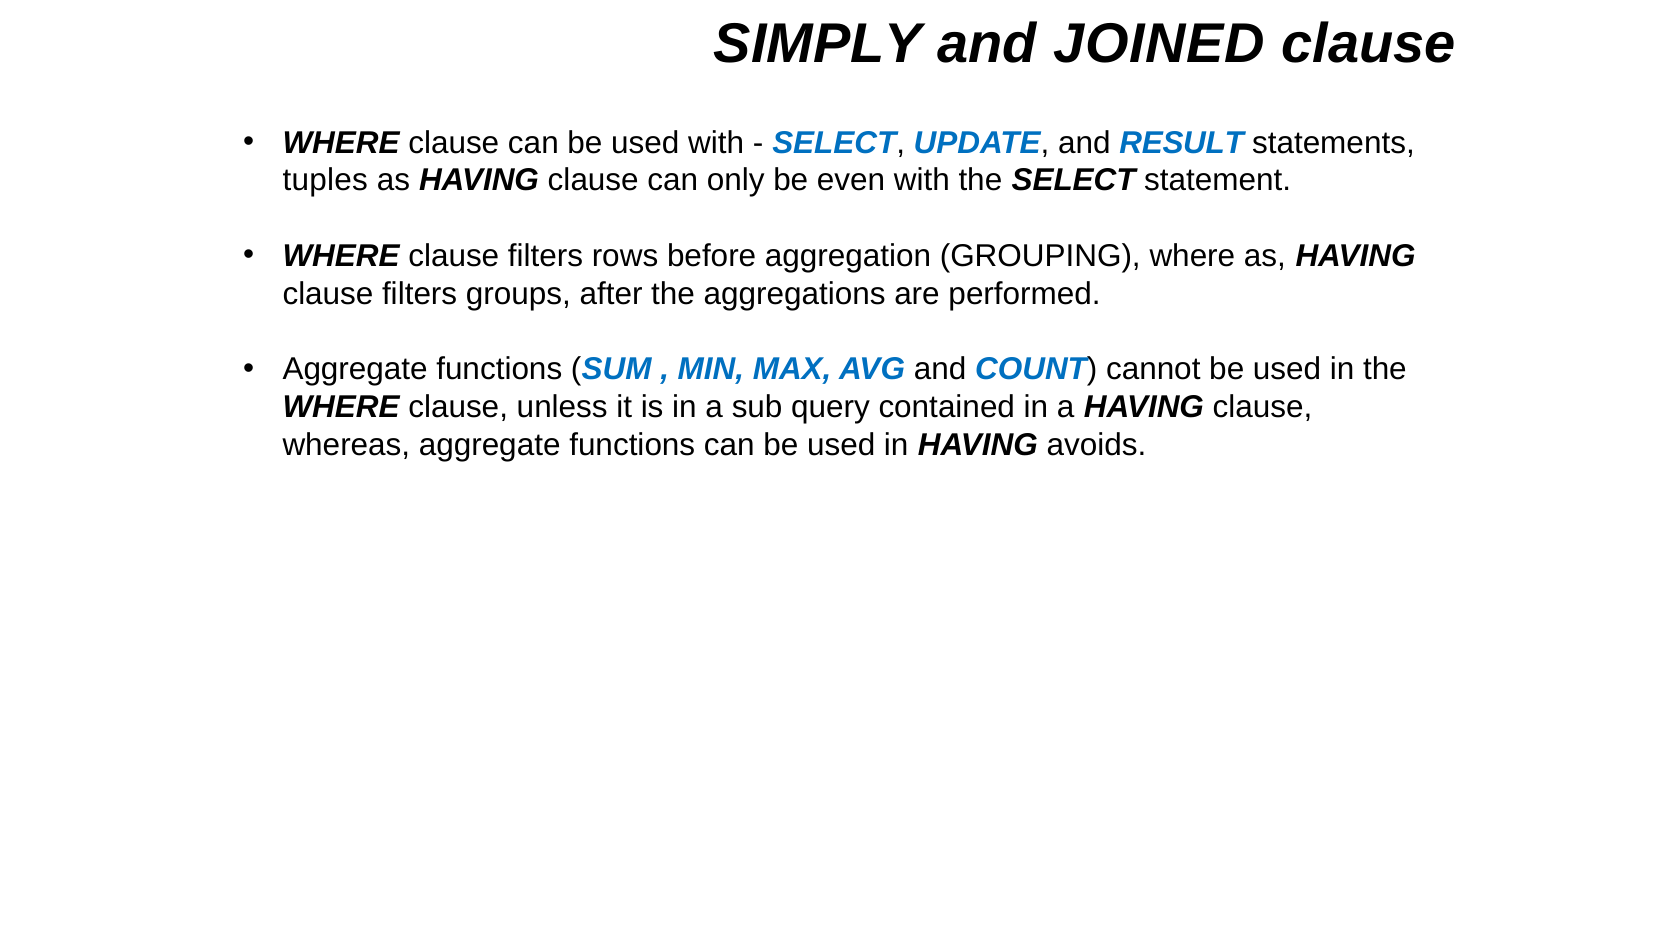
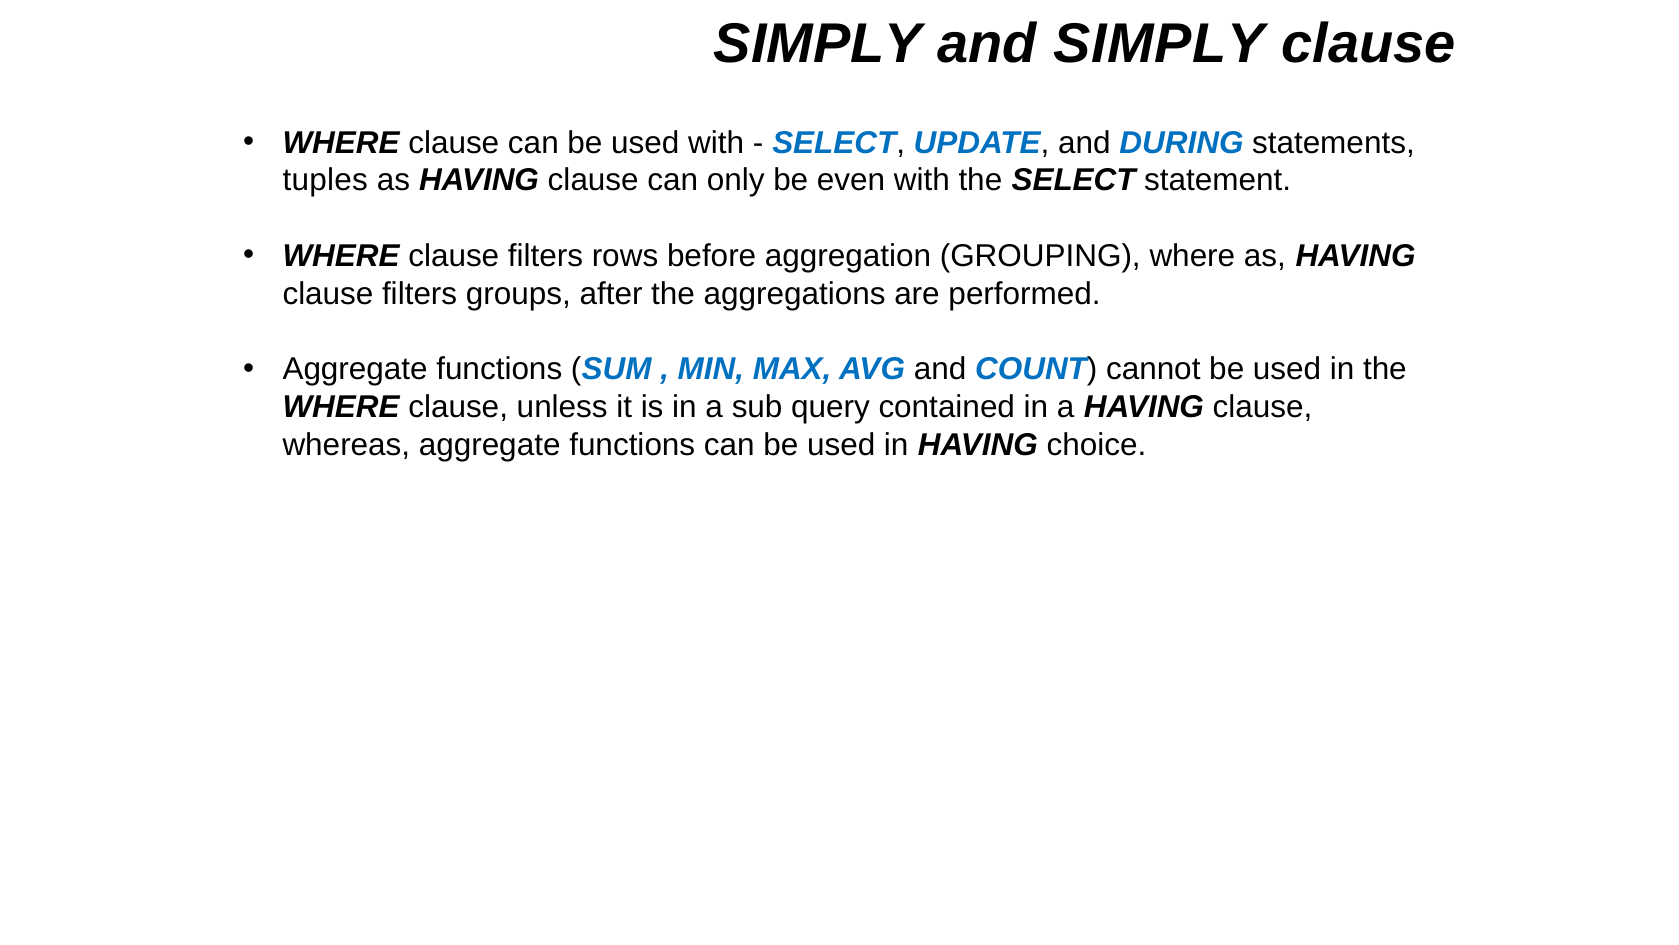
and JOINED: JOINED -> SIMPLY (1159, 44)
RESULT: RESULT -> DURING (1181, 143)
avoids: avoids -> choice (1096, 445)
